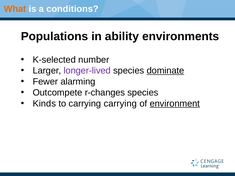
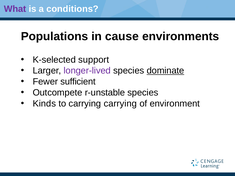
What colour: orange -> purple (15, 9)
ability: ability -> cause (122, 36)
number: number -> support (94, 60)
alarming: alarming -> sufficient (78, 82)
r-changes: r-changes -> r-unstable (105, 93)
environment underline: present -> none (175, 104)
